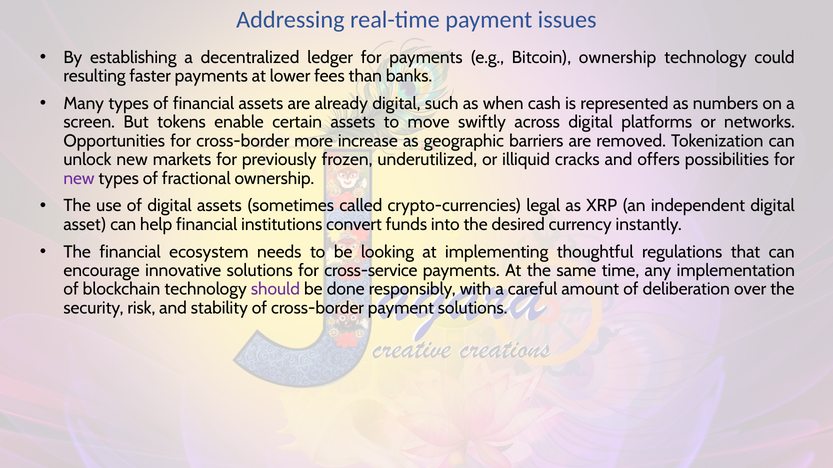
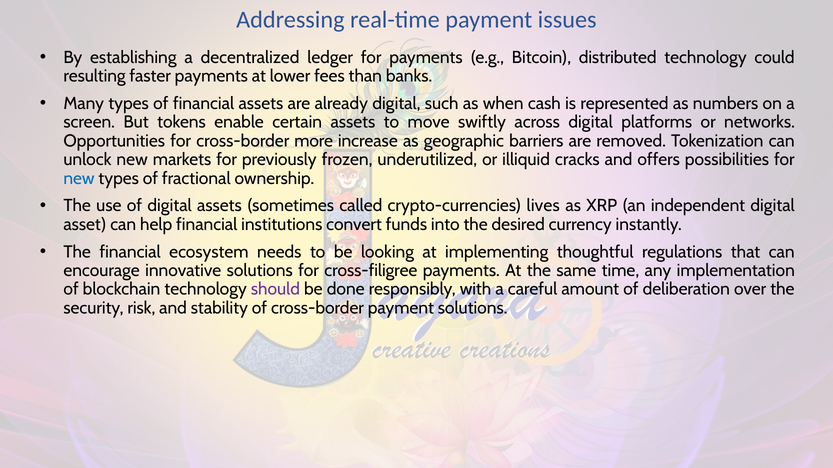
Bitcoin ownership: ownership -> distributed (618, 57)
new colour: purple -> blue (79, 179)
legal: legal -> lives (543, 206)
cross-service: cross-service -> cross-filigree (371, 271)
